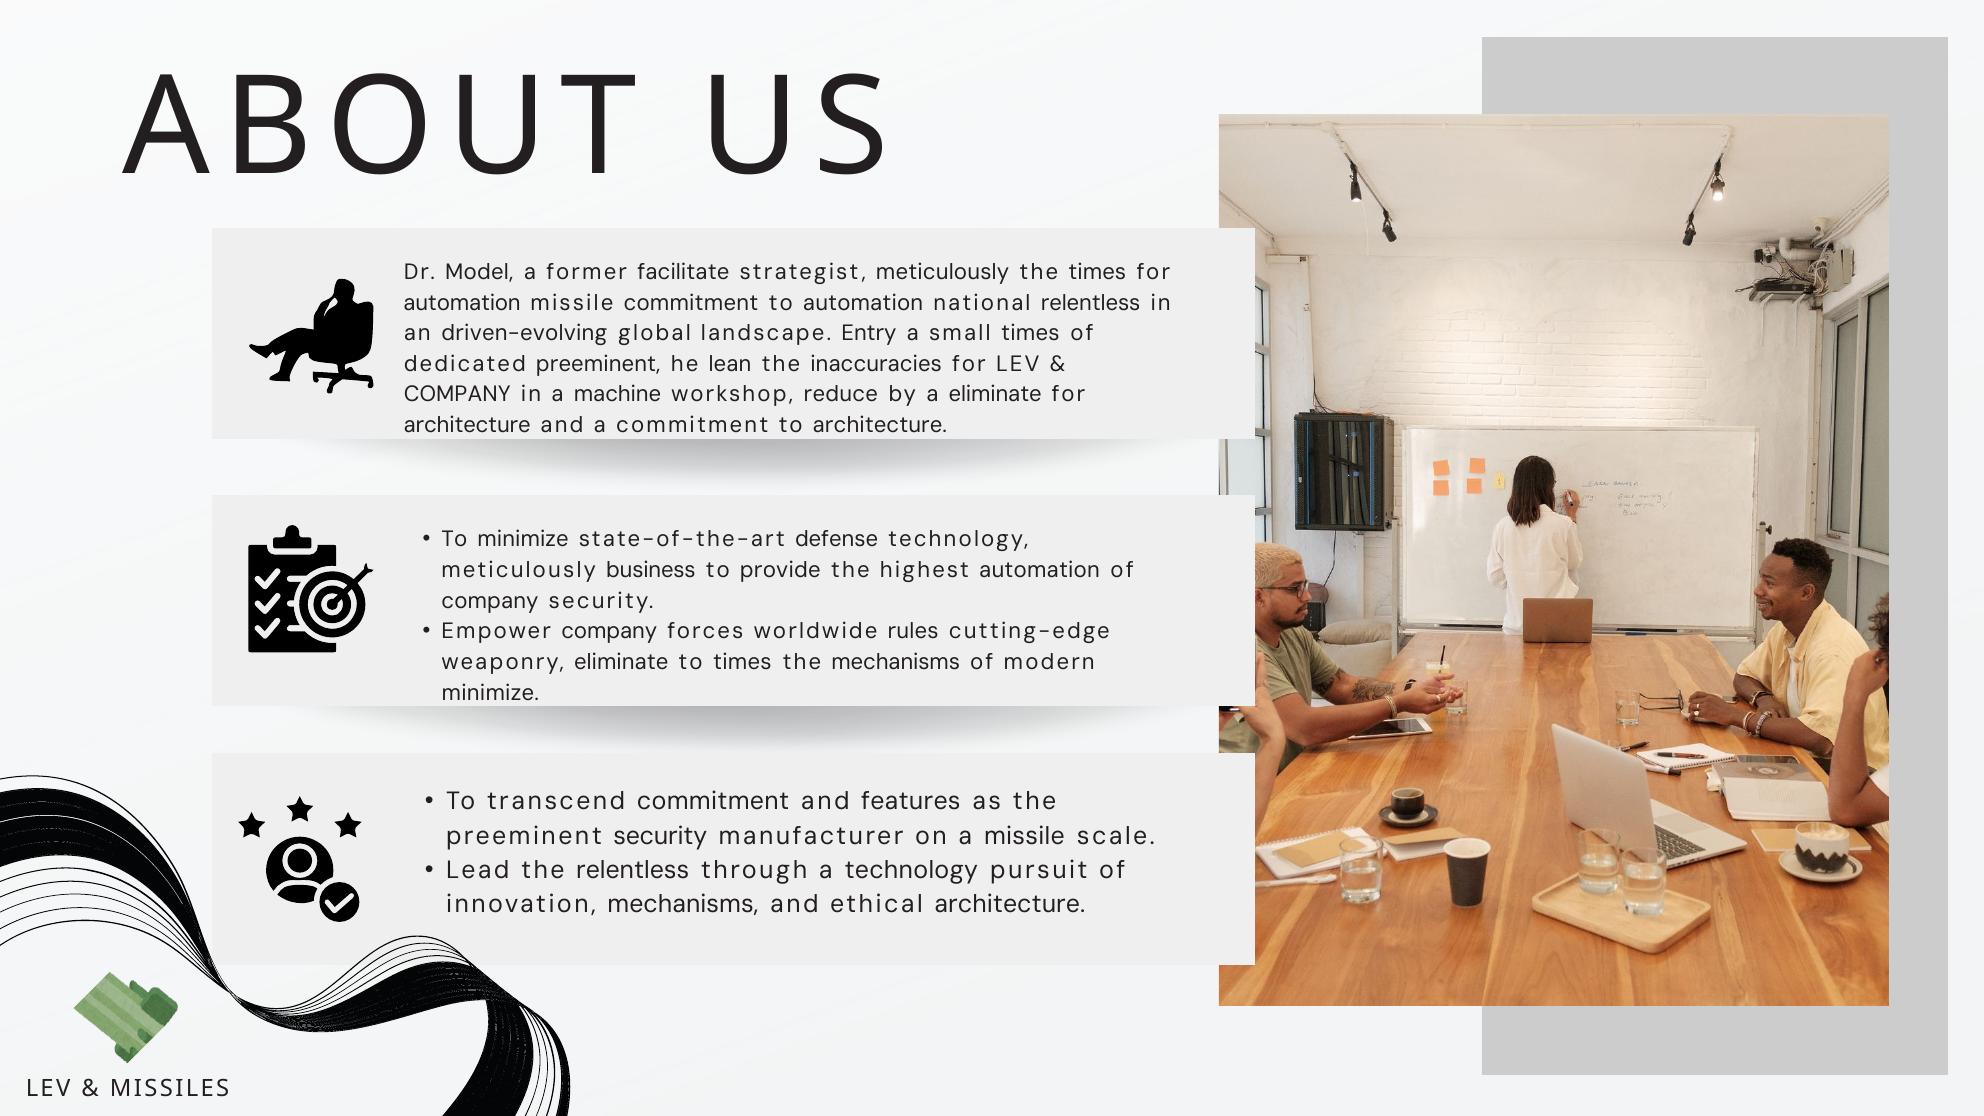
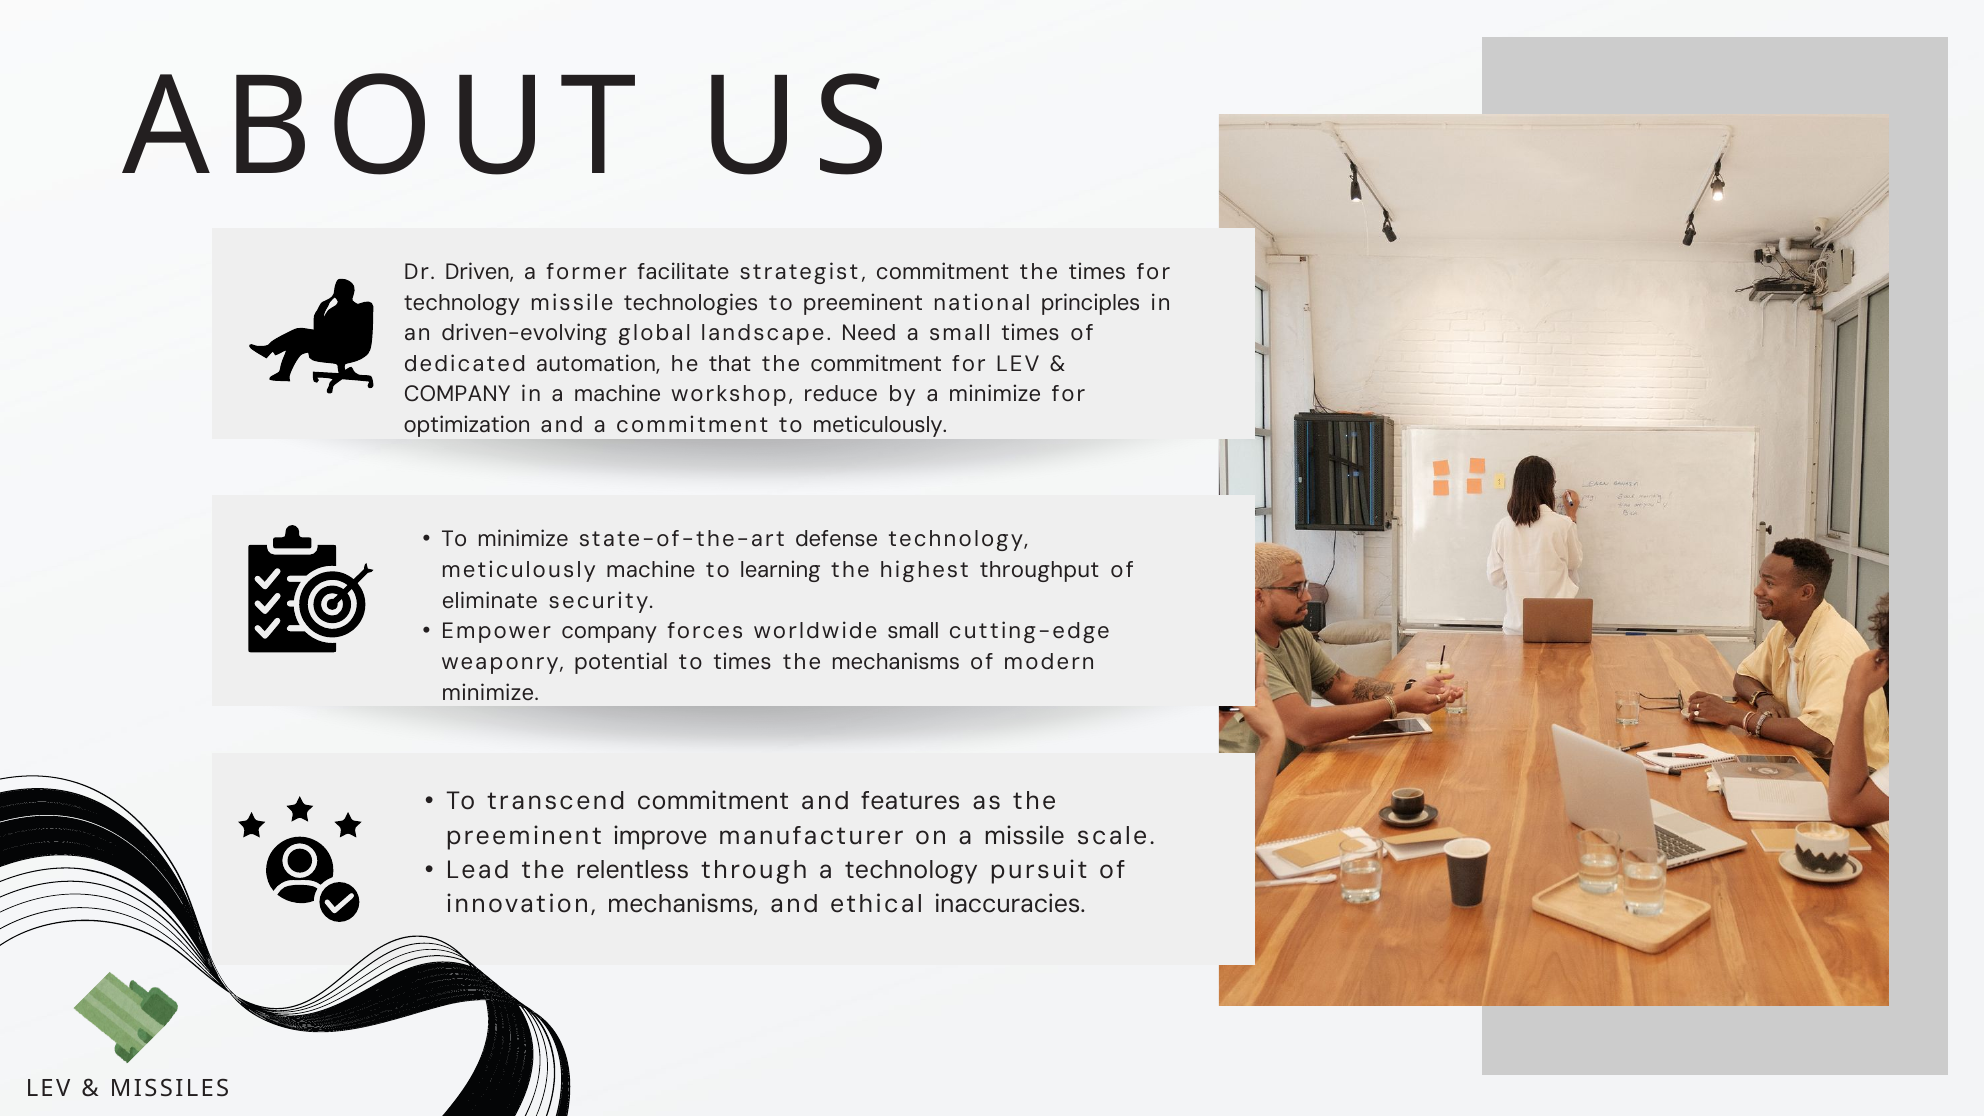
Model: Model -> Driven (480, 272)
strategist meticulously: meticulously -> commitment (943, 272)
automation: automation -> technology (462, 303)
missile commitment: commitment -> technologies (691, 303)
to automation: automation -> preeminent (863, 303)
national relentless: relentless -> principles (1091, 303)
Entry: Entry -> Need (869, 333)
dedicated preeminent: preeminent -> automation (598, 364)
lean: lean -> that (730, 364)
the inaccuracies: inaccuracies -> commitment (876, 364)
a eliminate: eliminate -> minimize (995, 395)
architecture: architecture -> optimization (467, 425)
to architecture: architecture -> meticulously (880, 425)
meticulously business: business -> machine (651, 570)
provide: provide -> learning (780, 570)
highest automation: automation -> throughput (1039, 570)
company: company -> eliminate (490, 601)
worldwide rules: rules -> small (913, 632)
weaponry eliminate: eliminate -> potential (621, 662)
security: security -> improve (660, 836)
ethical architecture: architecture -> inaccuracies (1010, 905)
